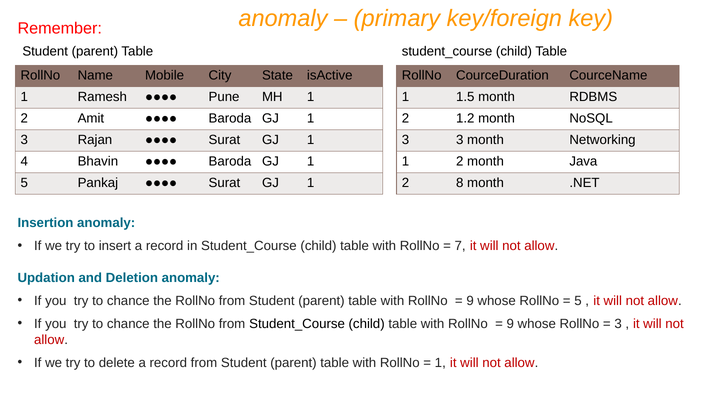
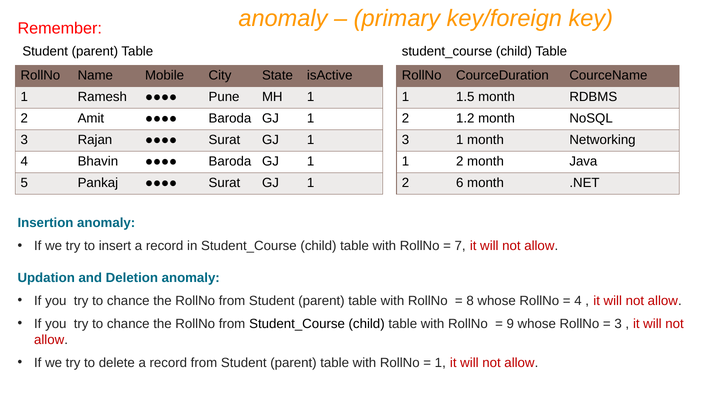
3 3: 3 -> 1 (460, 140)
8: 8 -> 6 (460, 183)
9: 9 -> 8 (470, 301)
5: 5 -> 4 (578, 301)
